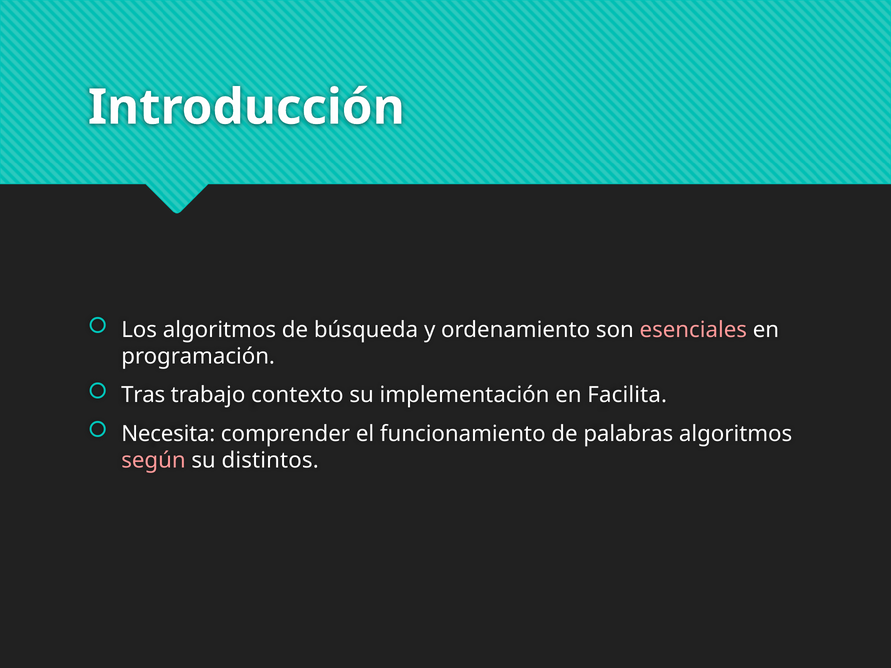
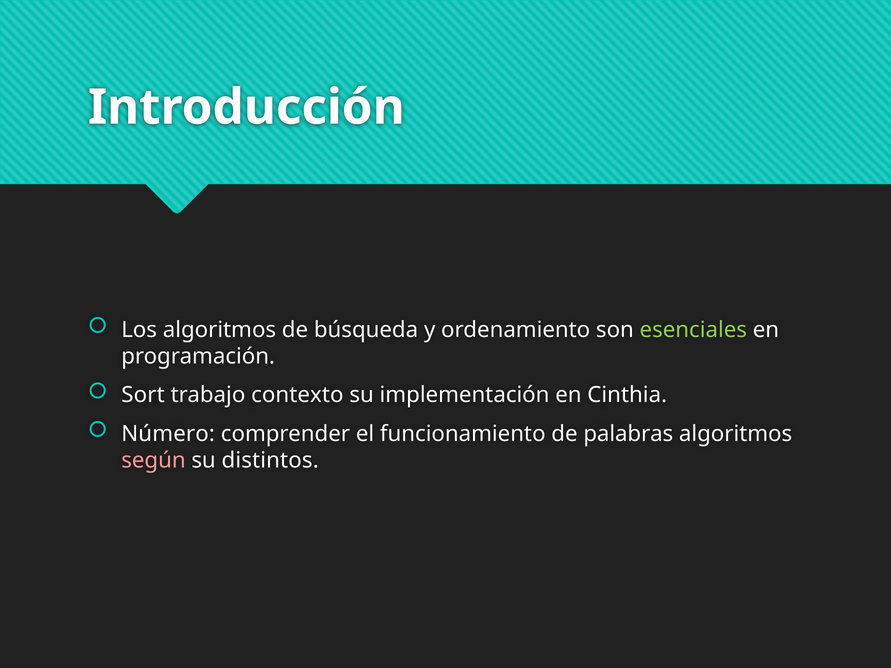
esenciales colour: pink -> light green (693, 330)
Tras: Tras -> Sort (143, 395)
Facilita: Facilita -> Cinthia (627, 395)
Necesita: Necesita -> Número (168, 434)
